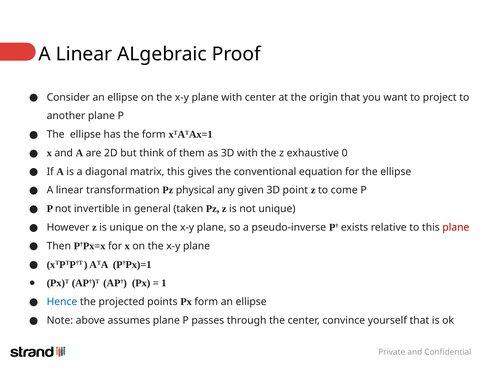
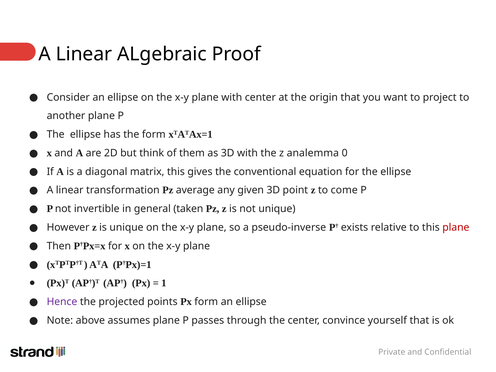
exhaustive: exhaustive -> analemma (313, 153)
physical: physical -> average (195, 190)
Hence colour: blue -> purple (62, 302)
